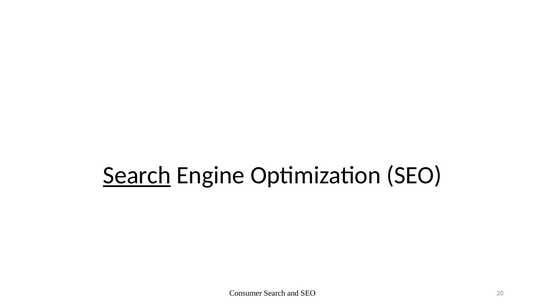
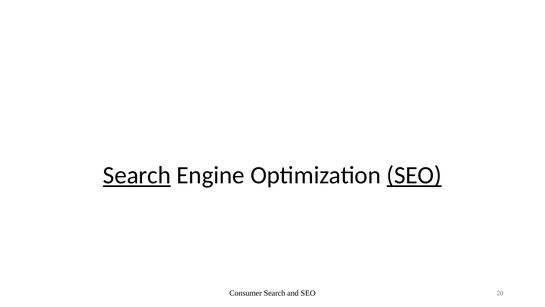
SEO underline: none -> present (414, 175)
